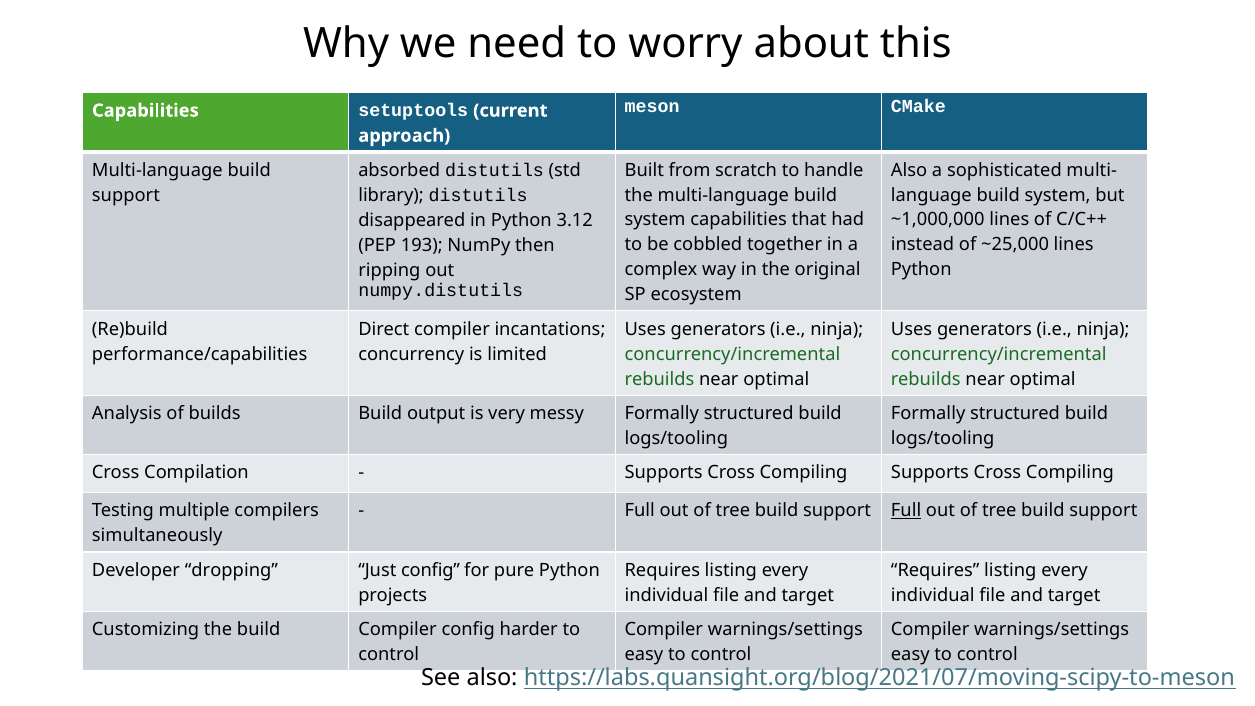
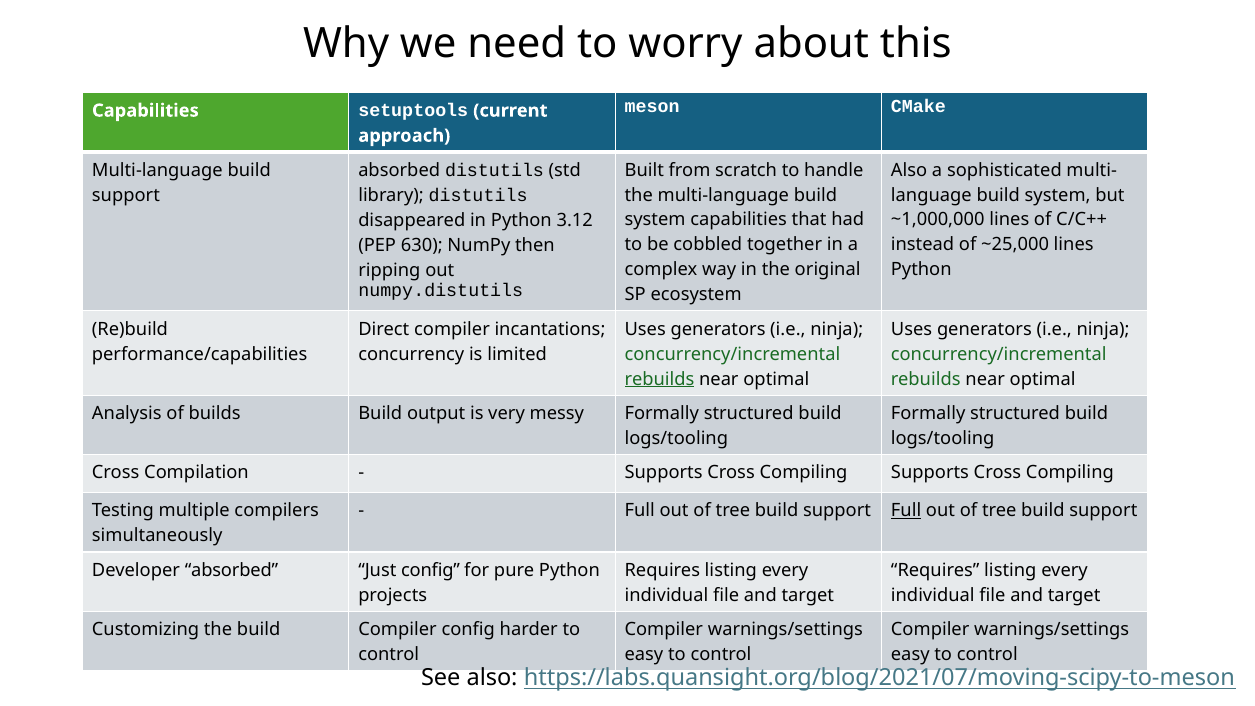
193: 193 -> 630 (422, 245)
rebuilds underline: none -> present (659, 379)
Developer dropping: dropping -> absorbed (231, 570)
